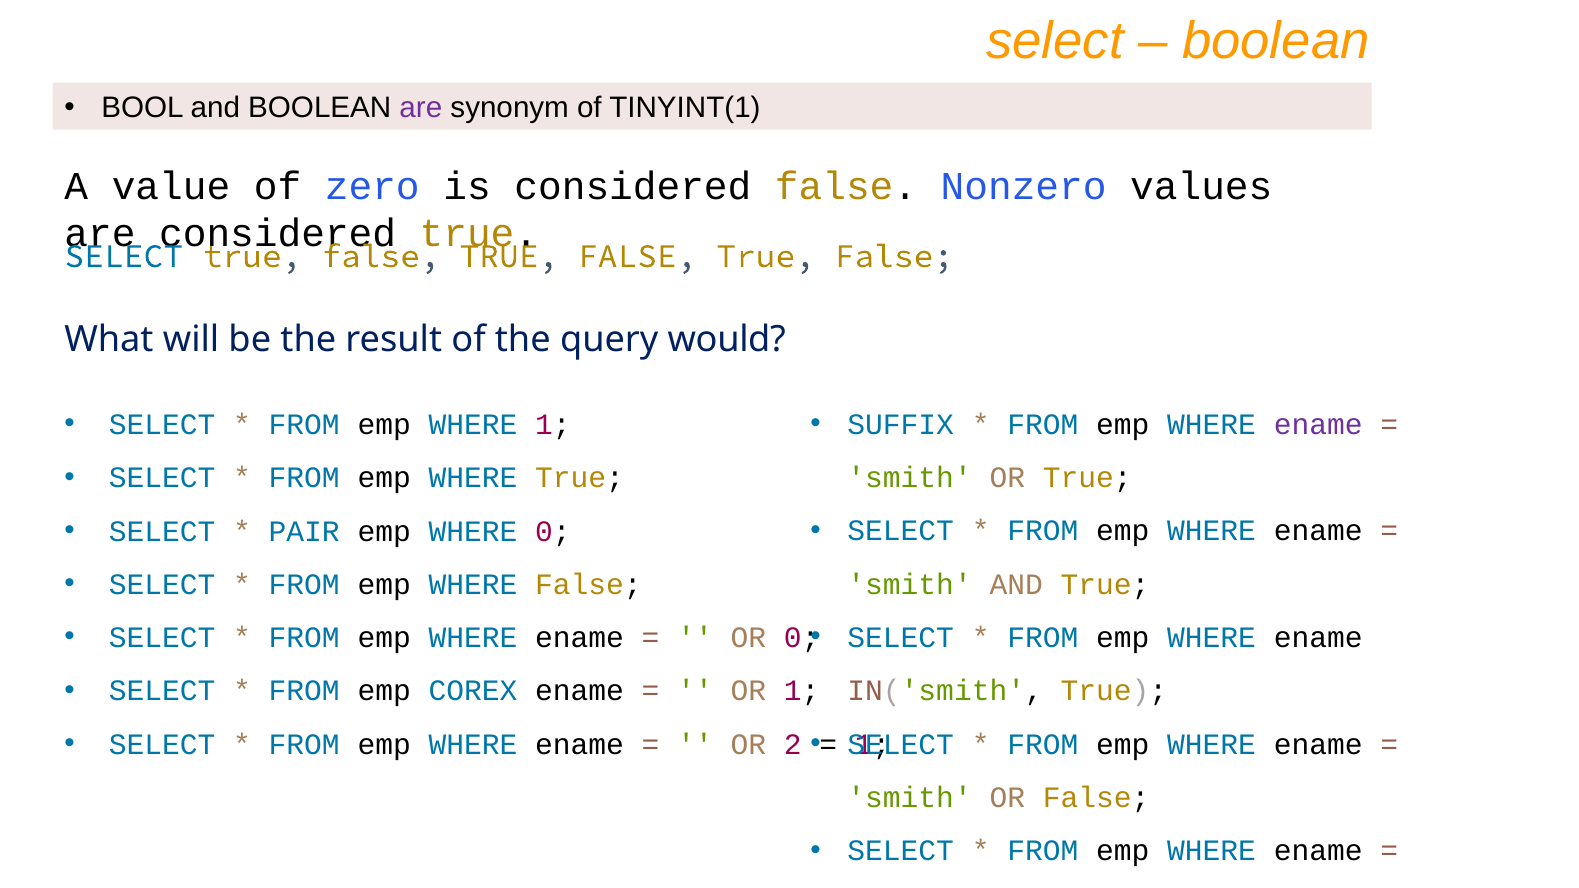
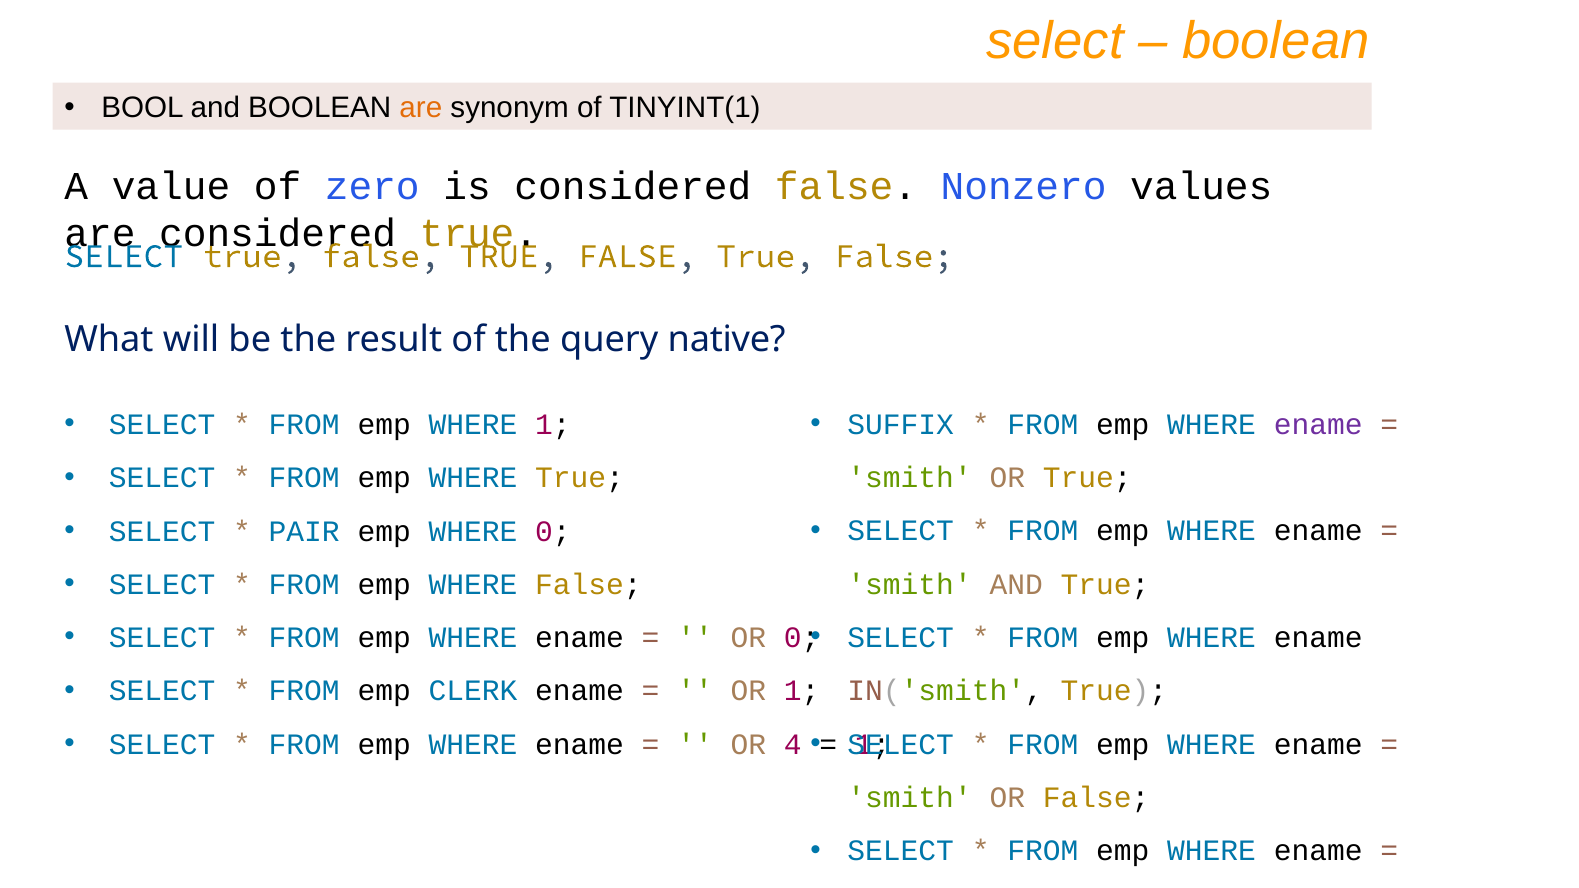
are colour: purple -> orange (421, 108)
would: would -> native (727, 340)
COREX: COREX -> CLERK (473, 691)
2: 2 -> 4 (793, 745)
